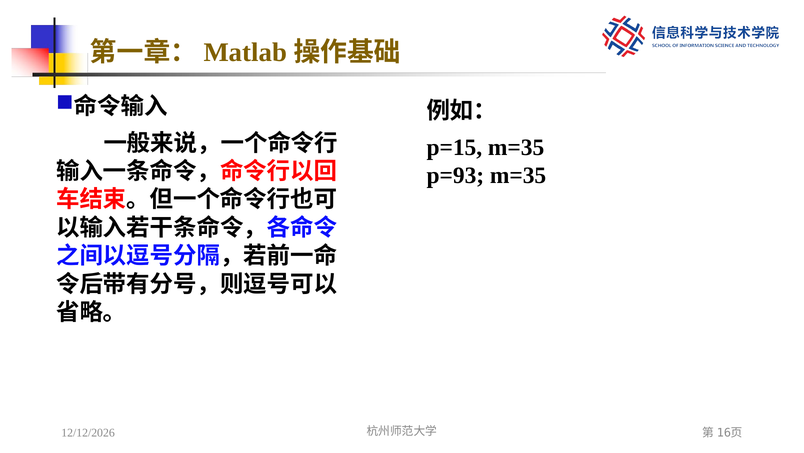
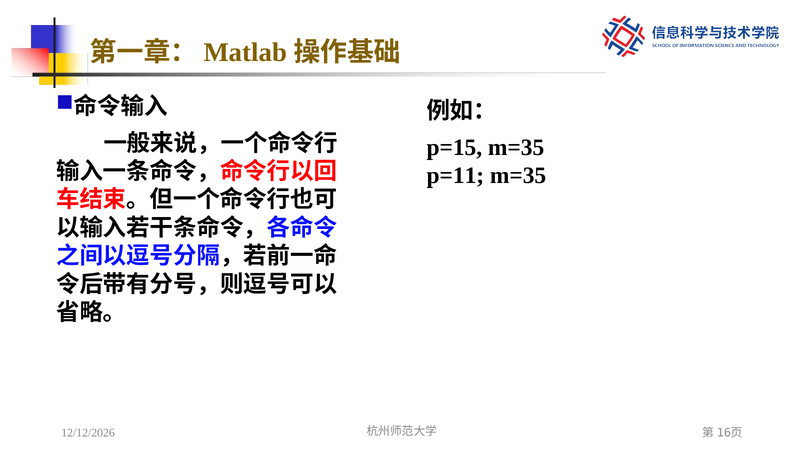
p=93: p=93 -> p=11 (455, 175)
